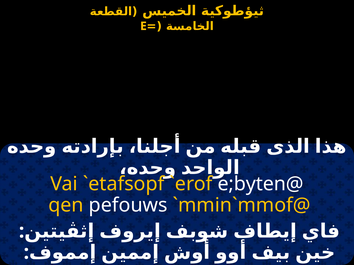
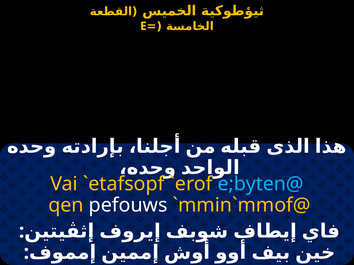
e;byten@ colour: white -> light blue (261, 184)
